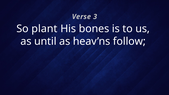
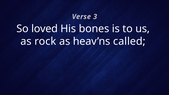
plant: plant -> loved (45, 29)
until: until -> rock (45, 41)
follow: follow -> called (129, 41)
